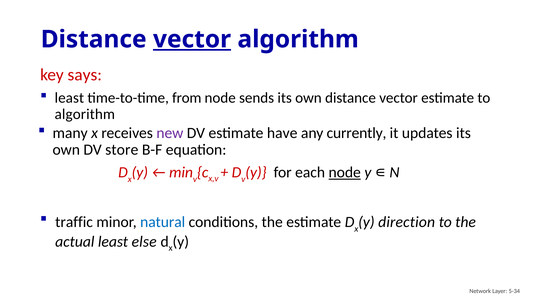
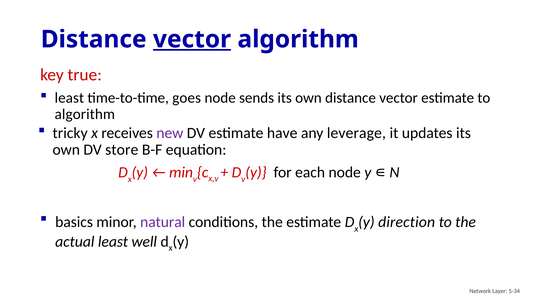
says: says -> true (85, 75)
from: from -> goes (187, 98)
many: many -> tricky (70, 133)
currently: currently -> leverage (356, 133)
node underline: present -> none (345, 172)
traffic: traffic -> basics (74, 222)
natural colour: blue -> purple (163, 222)
else: else -> well (144, 241)
